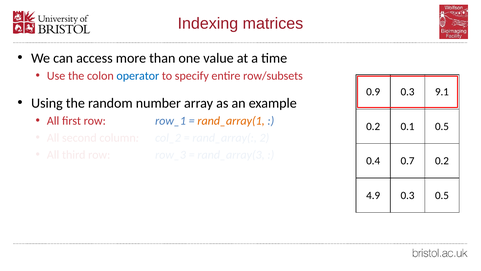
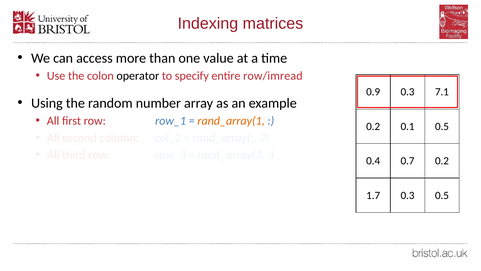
operator colour: blue -> black (138, 76)
row/subsets: row/subsets -> row/imread (273, 76)
9.1: 9.1 -> 7.1 (442, 92)
4.9: 4.9 -> 1.7 (373, 195)
